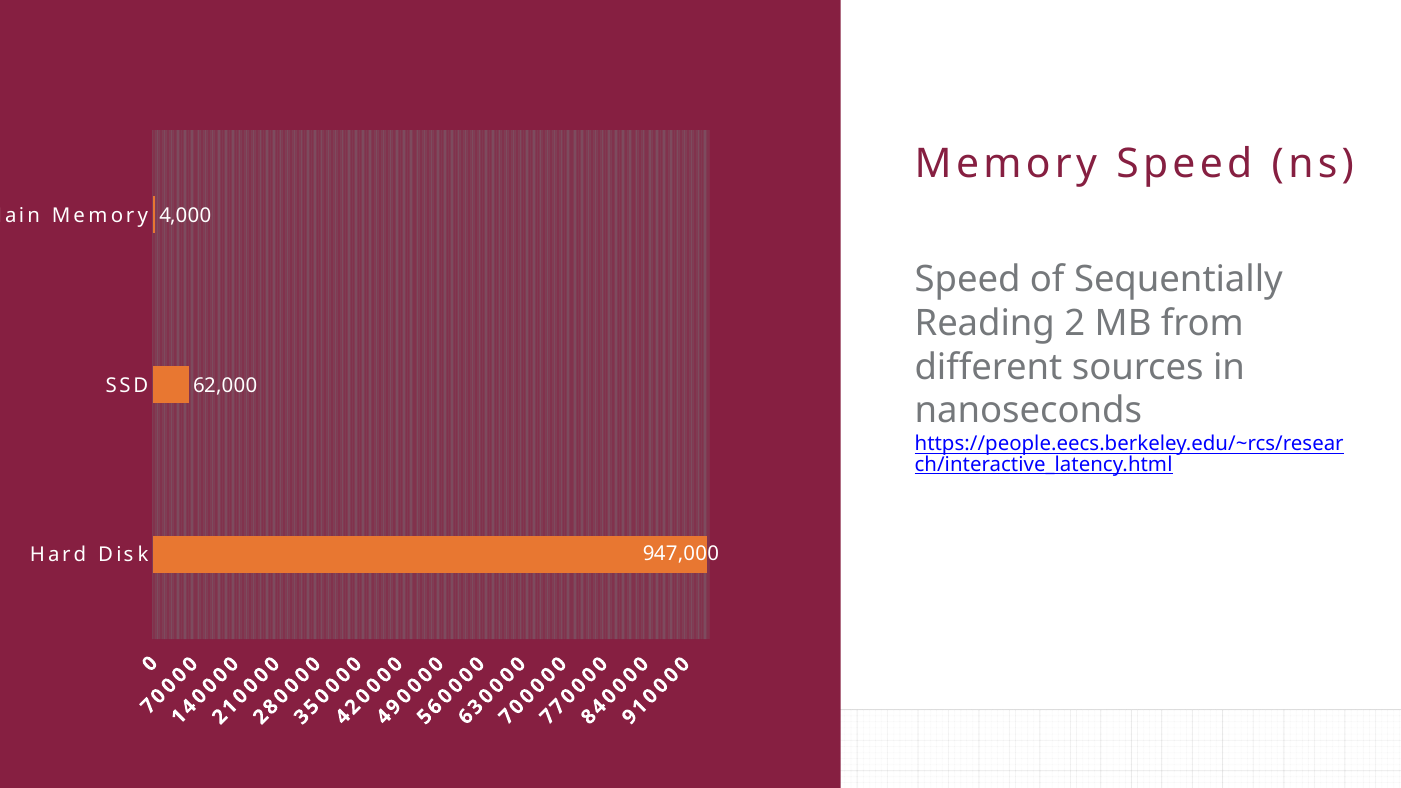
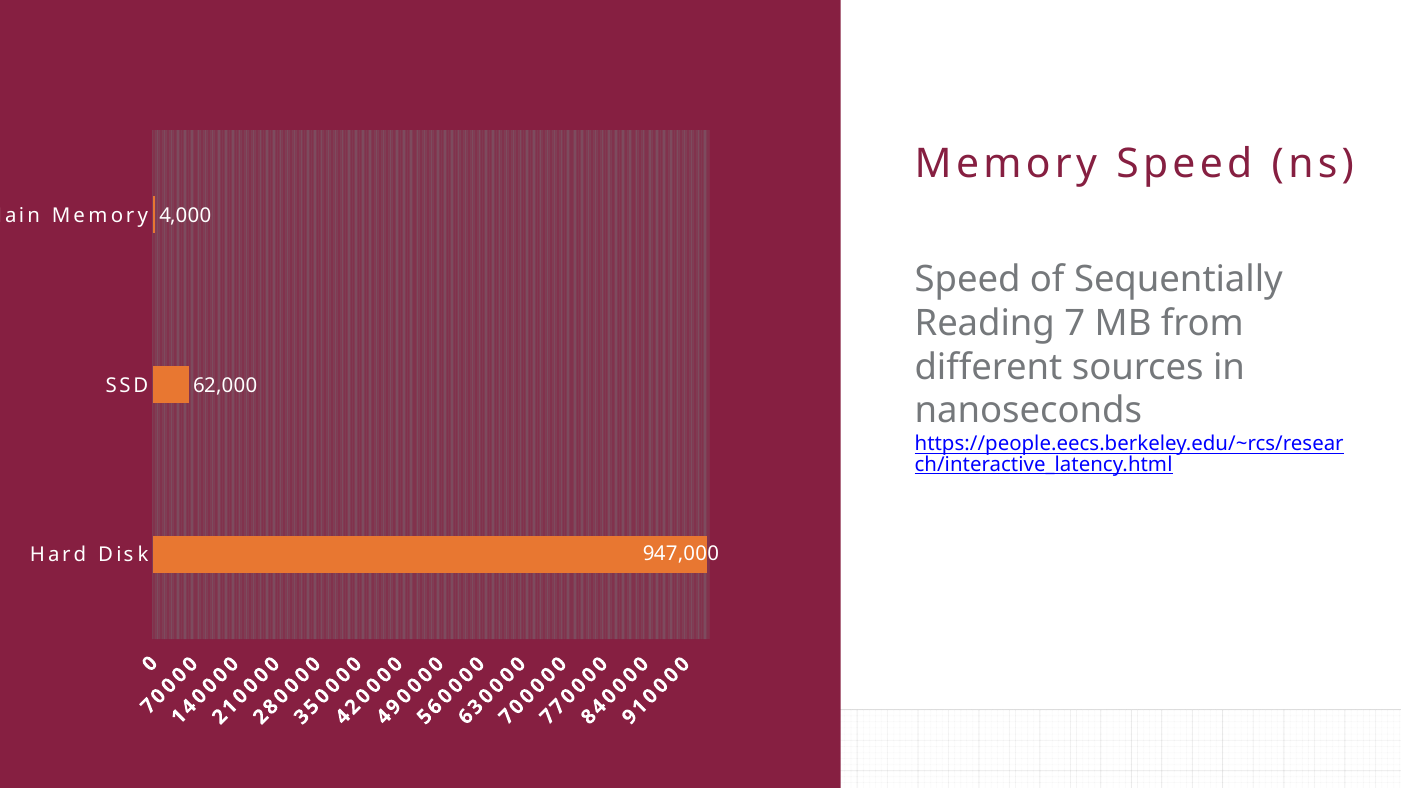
Reading 2: 2 -> 7 (1075, 323)
